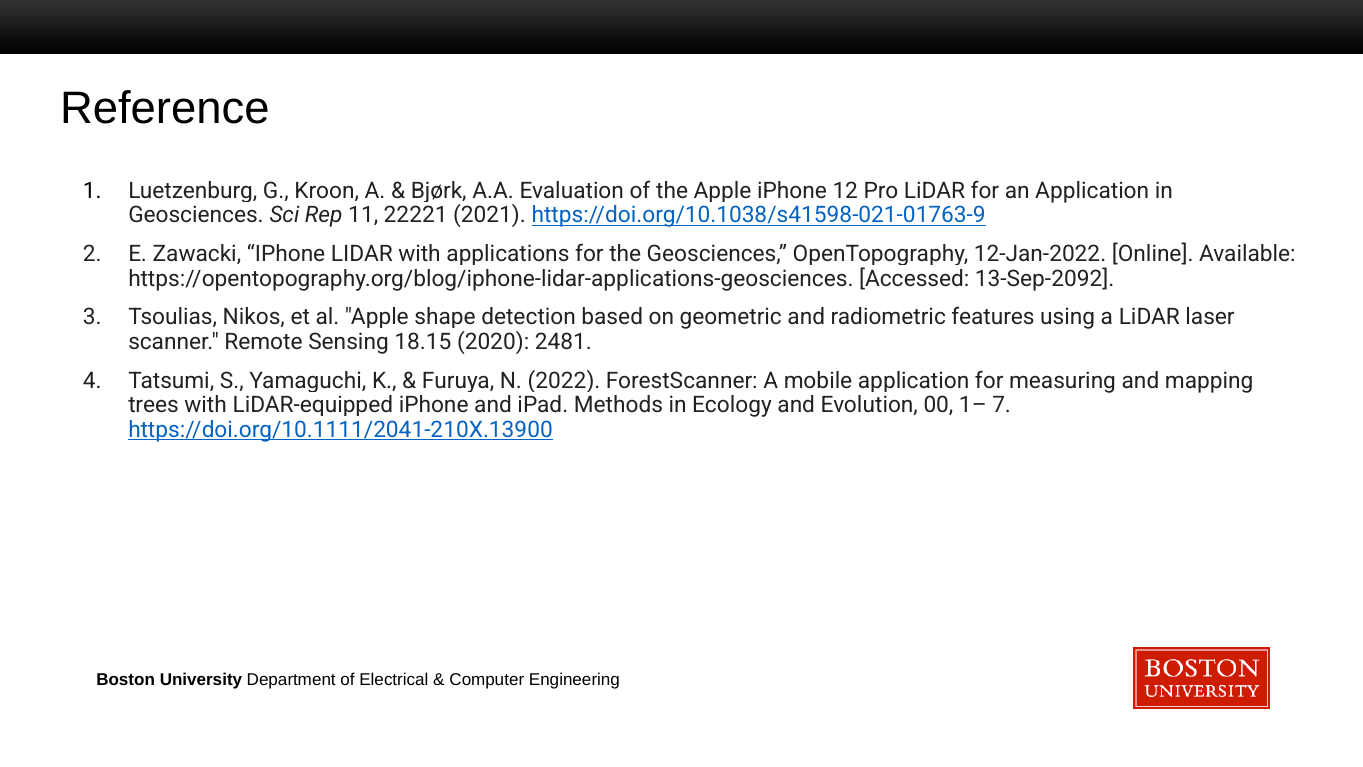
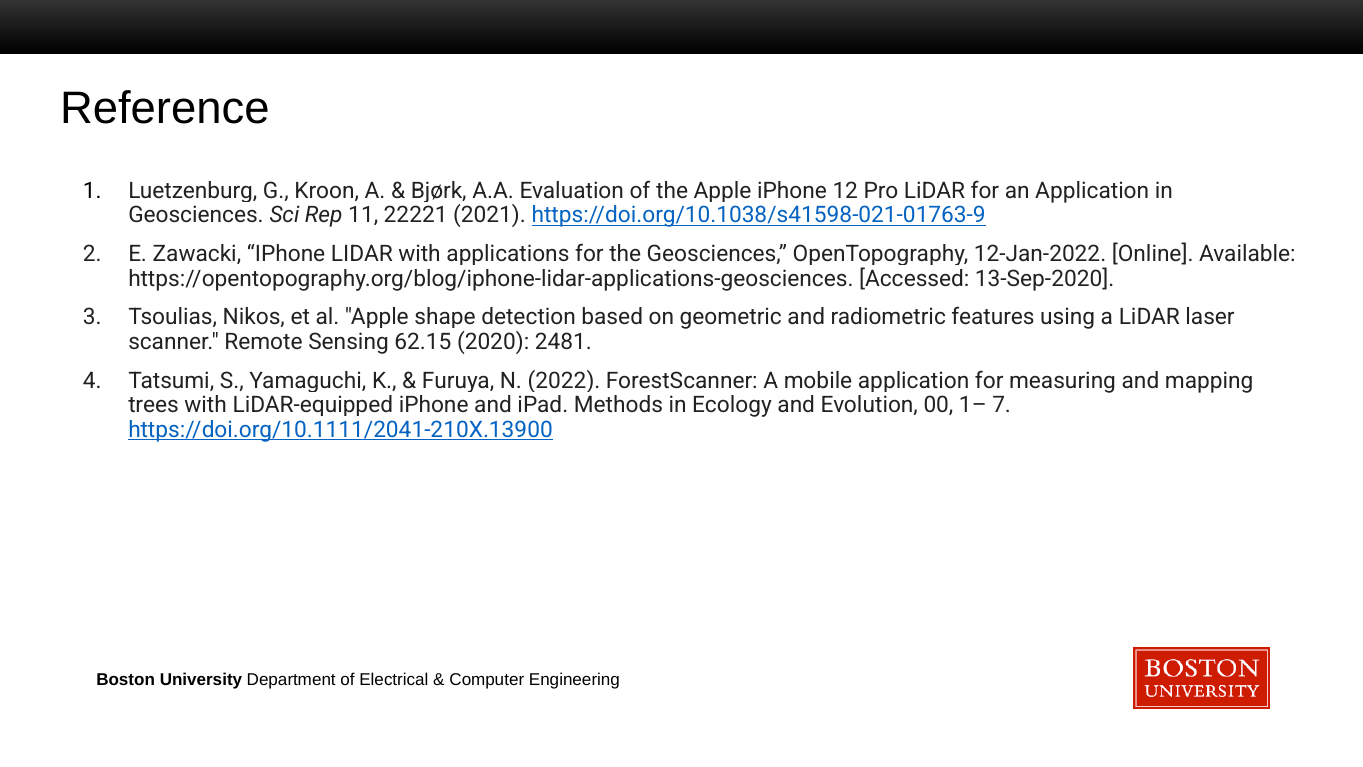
13-Sep-2092: 13-Sep-2092 -> 13-Sep-2020 (1045, 279)
18.15: 18.15 -> 62.15 (423, 342)
